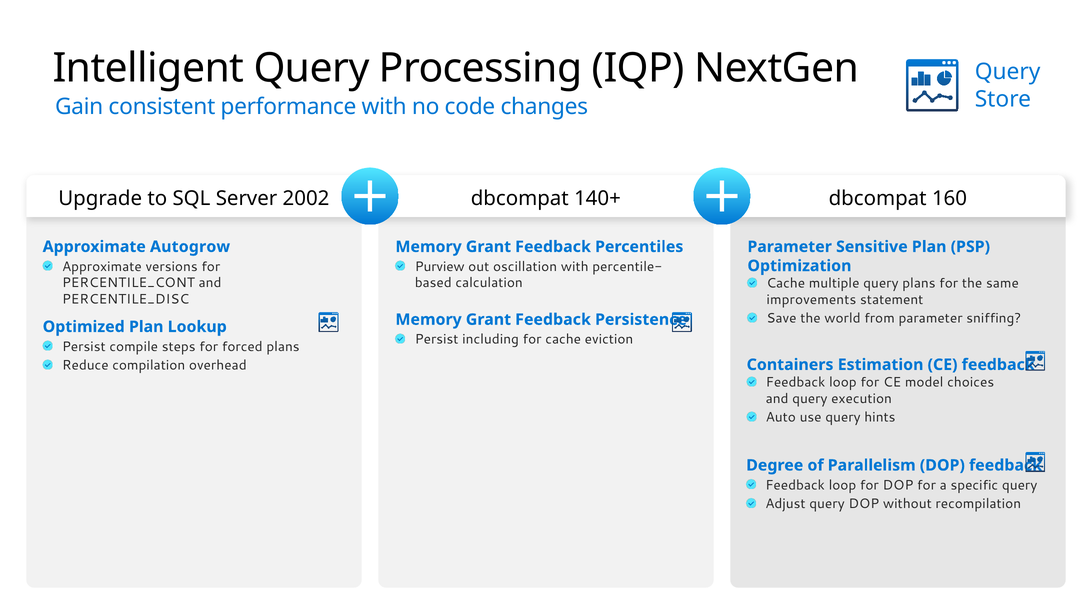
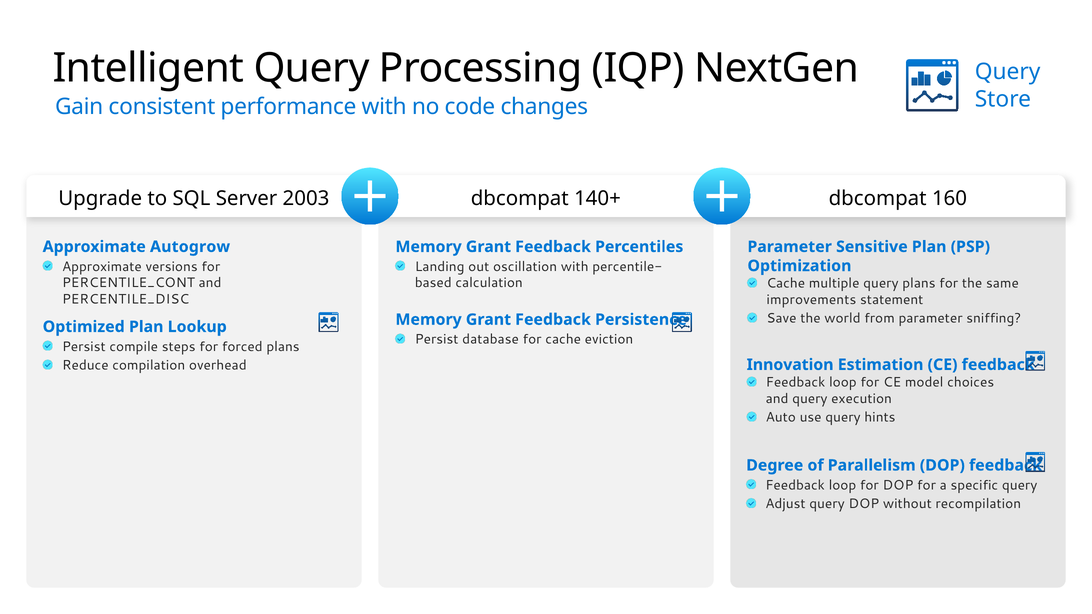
2002: 2002 -> 2003 (306, 199)
Purview: Purview -> Landing (440, 267)
including: including -> database (491, 340)
Containers: Containers -> Innovation (790, 365)
